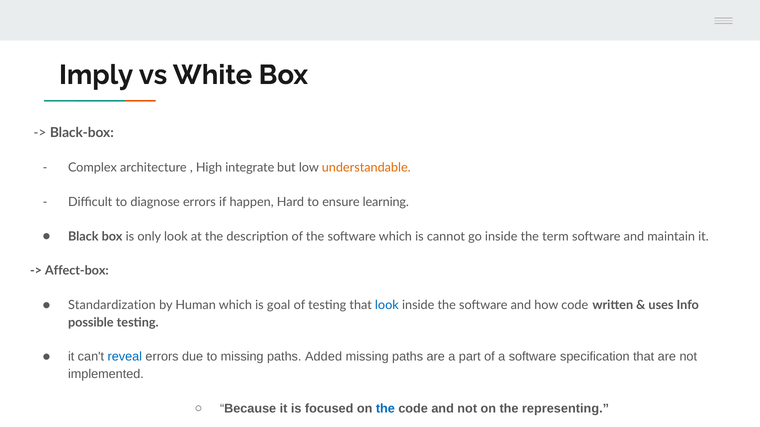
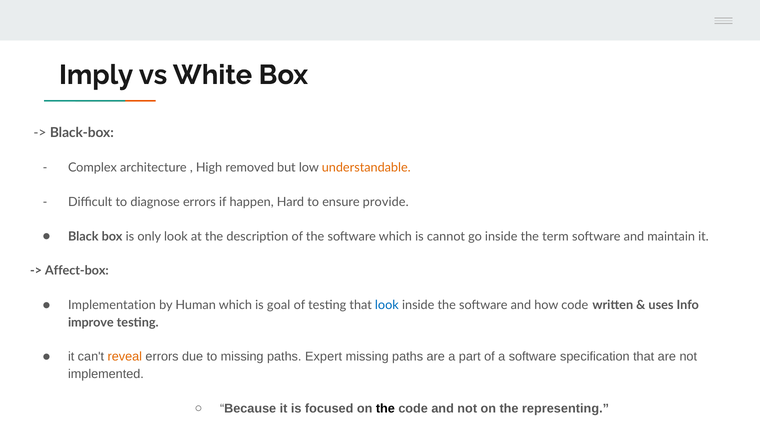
integrate: integrate -> removed (250, 168)
learning: learning -> provide (386, 202)
Standardization: Standardization -> Implementation (112, 305)
possible: possible -> improve (91, 323)
reveal colour: blue -> orange (125, 357)
Added: Added -> Expert (324, 357)
the colour: blue -> black (385, 409)
